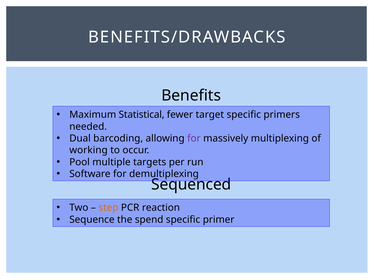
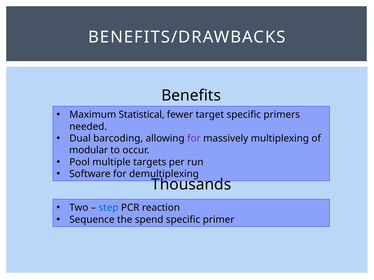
working: working -> modular (89, 151)
Sequenced: Sequenced -> Thousands (191, 185)
step colour: orange -> blue (108, 208)
